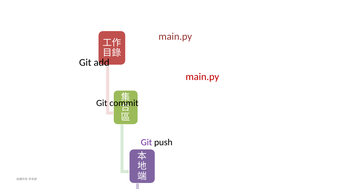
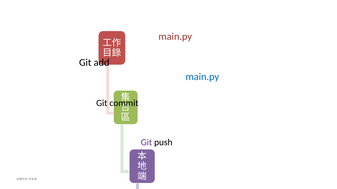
main.py colour: red -> blue (202, 77)
